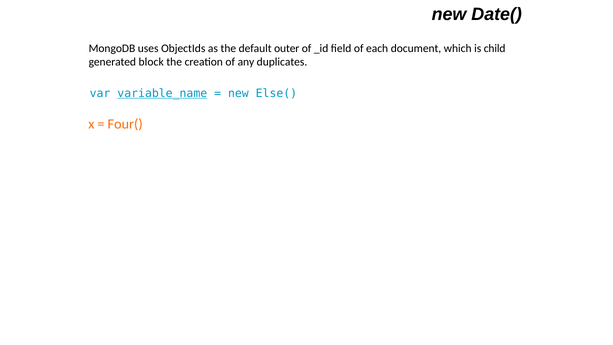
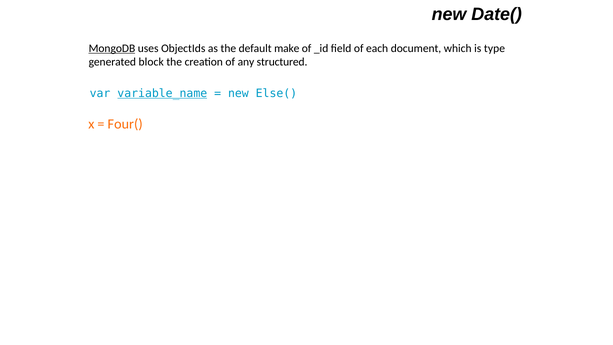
MongoDB underline: none -> present (112, 48)
outer: outer -> make (287, 48)
child: child -> type (495, 48)
duplicates: duplicates -> structured (282, 62)
